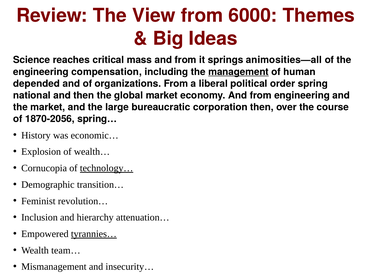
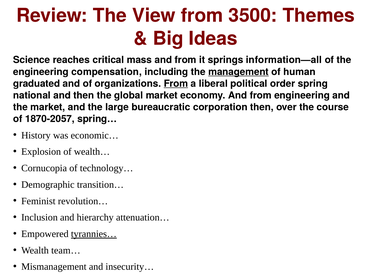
6000: 6000 -> 3500 (253, 16)
animosities—all: animosities—all -> information—all (284, 60)
depended: depended -> graduated (37, 84)
From underline: none -> present (176, 84)
1870-2056: 1870-2056 -> 1870-2057 (50, 119)
technology… underline: present -> none (107, 168)
